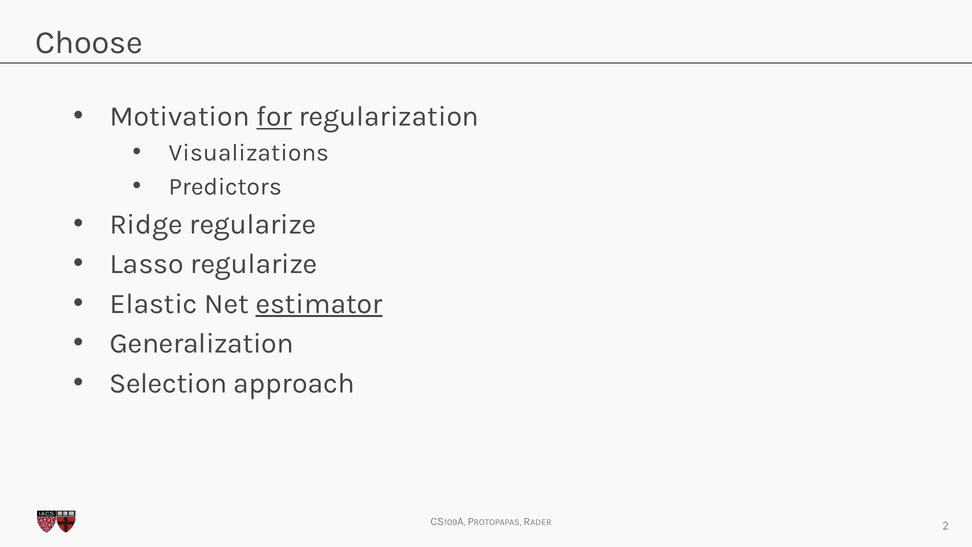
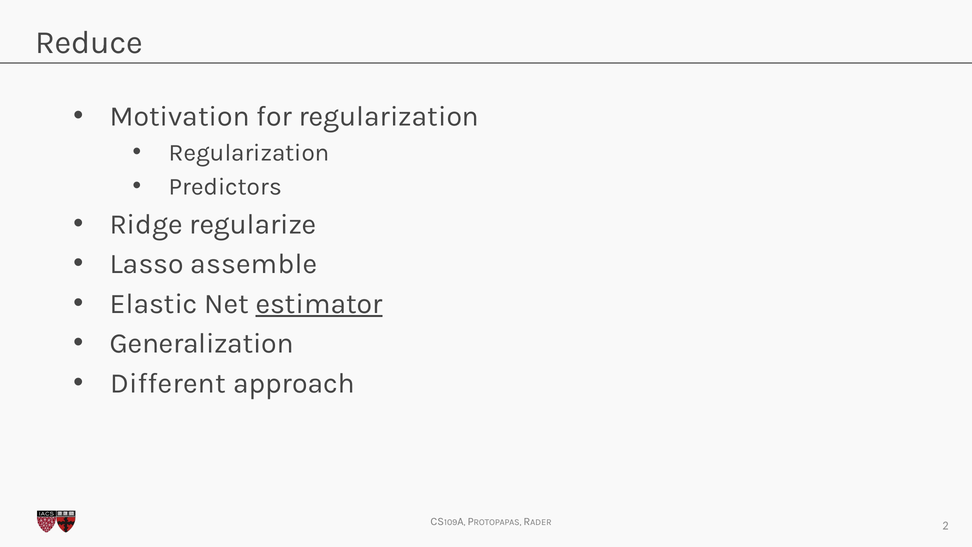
Choose: Choose -> Reduce (89, 43)
for underline: present -> none (274, 116)
Visualizations: Visualizations -> Regularization (249, 153)
Lasso regularize: regularize -> assemble (254, 264)
Selection: Selection -> Different (168, 383)
